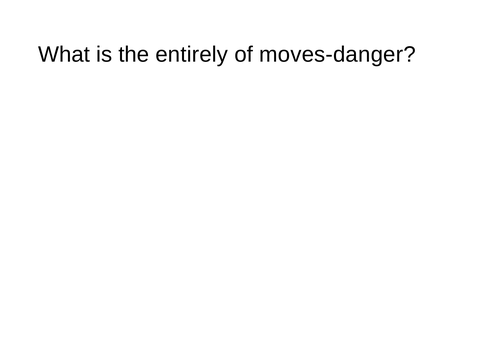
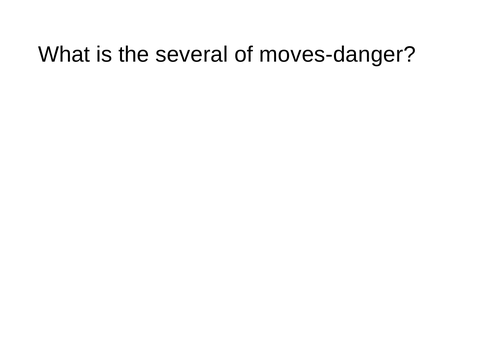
entirely: entirely -> several (192, 54)
